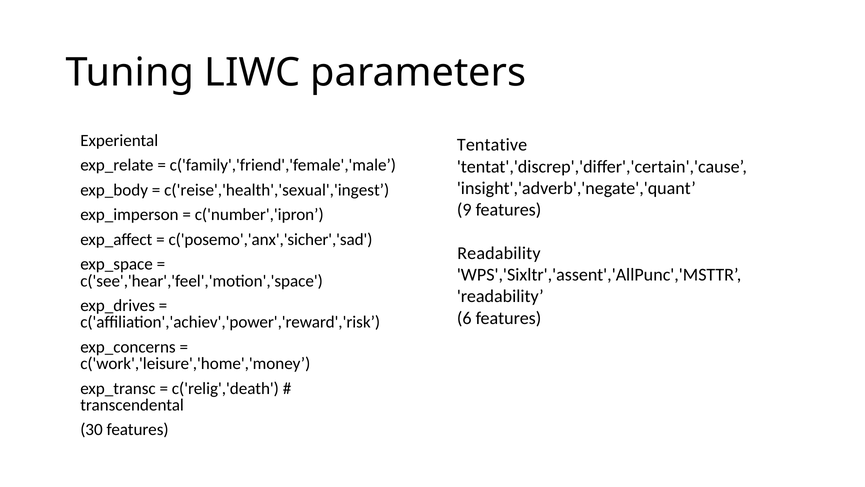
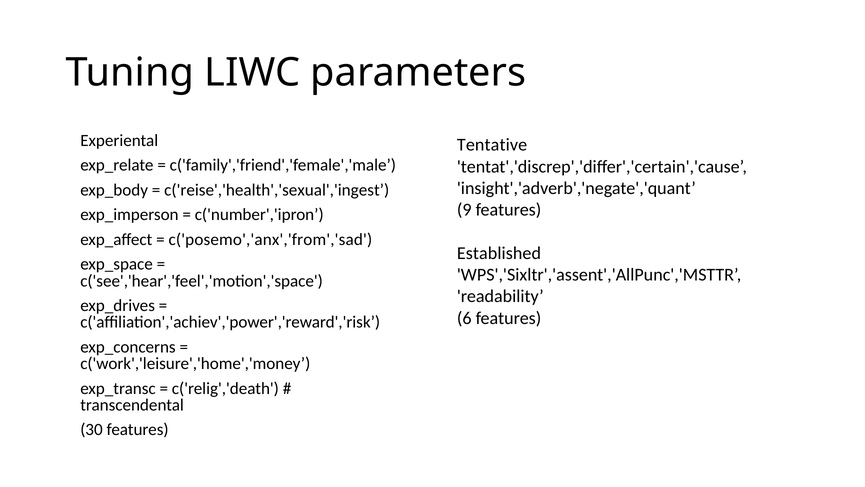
c('posemo','anx','sicher','sad: c('posemo','anx','sicher','sad -> c('posemo','anx','from','sad (270, 239)
Readability: Readability -> Established (499, 253)
